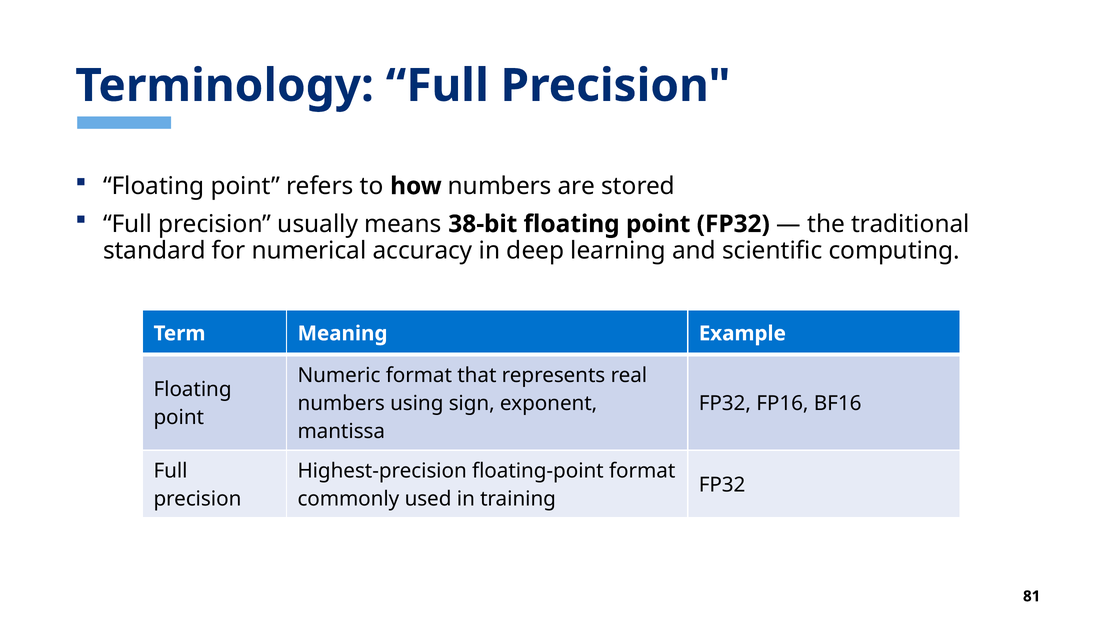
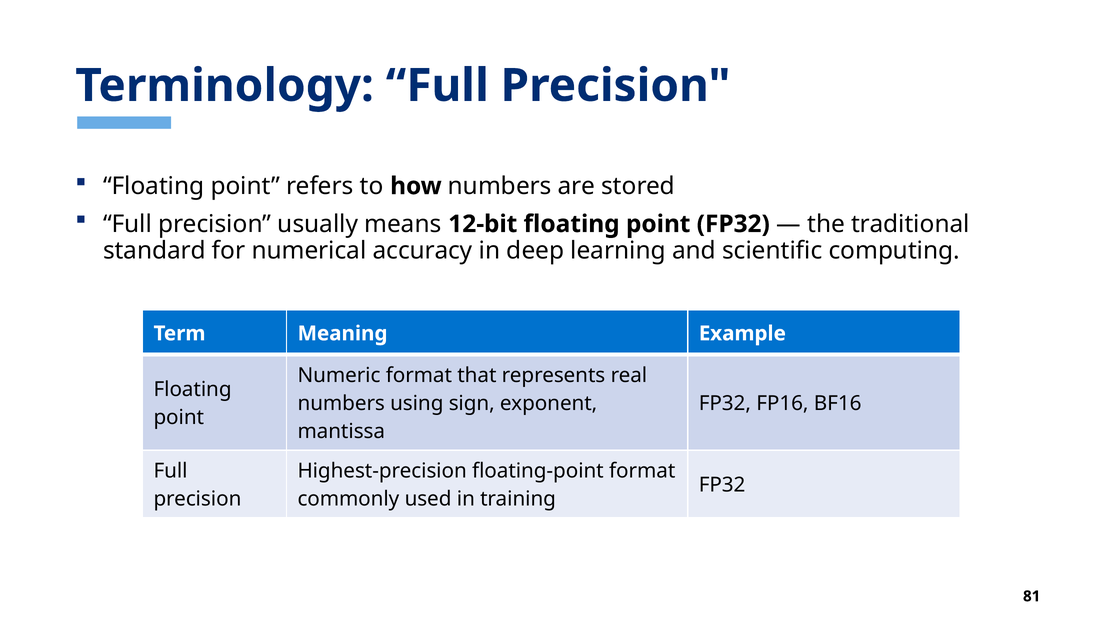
38-bit: 38-bit -> 12-bit (483, 224)
